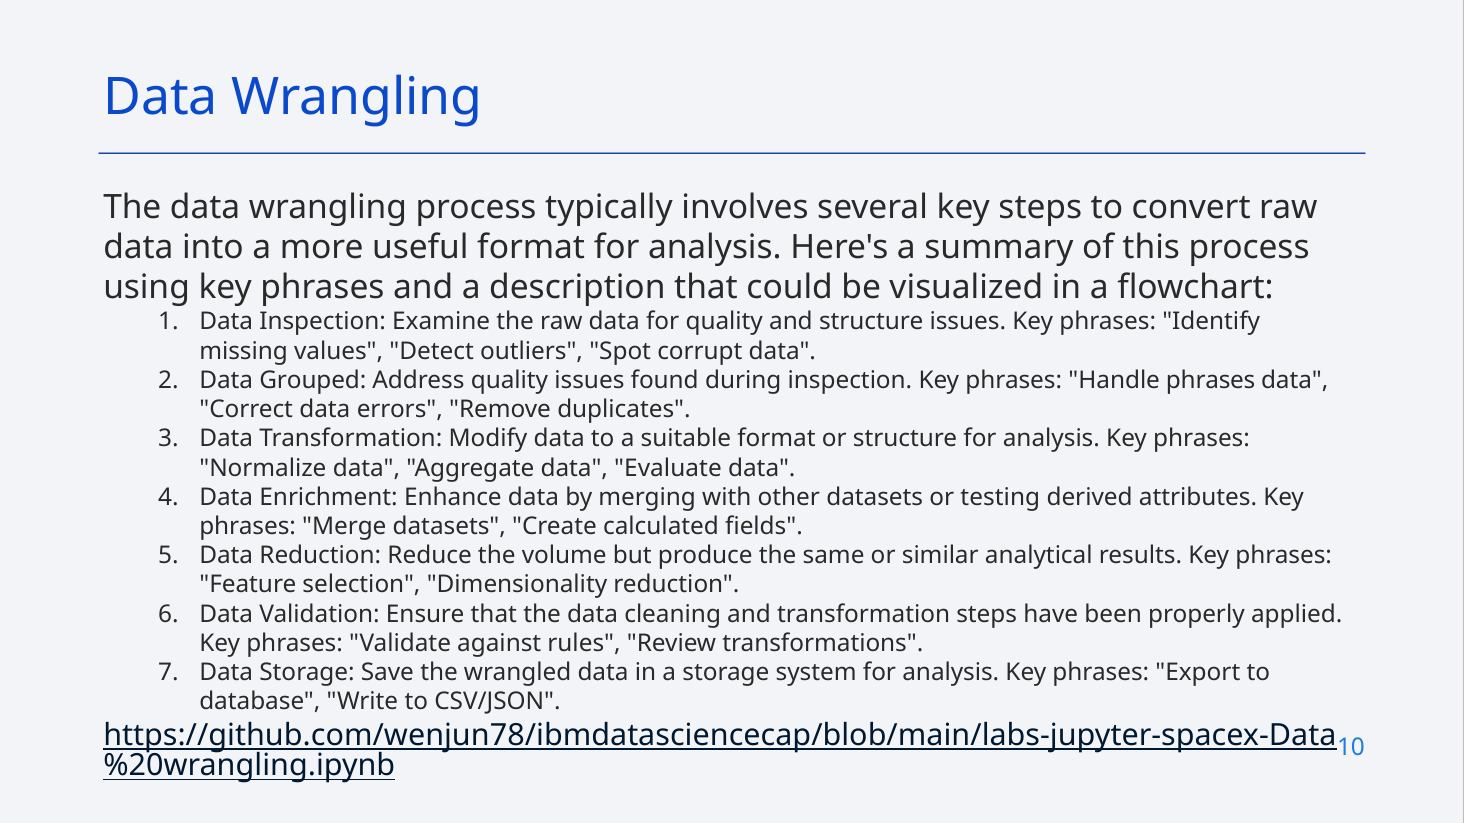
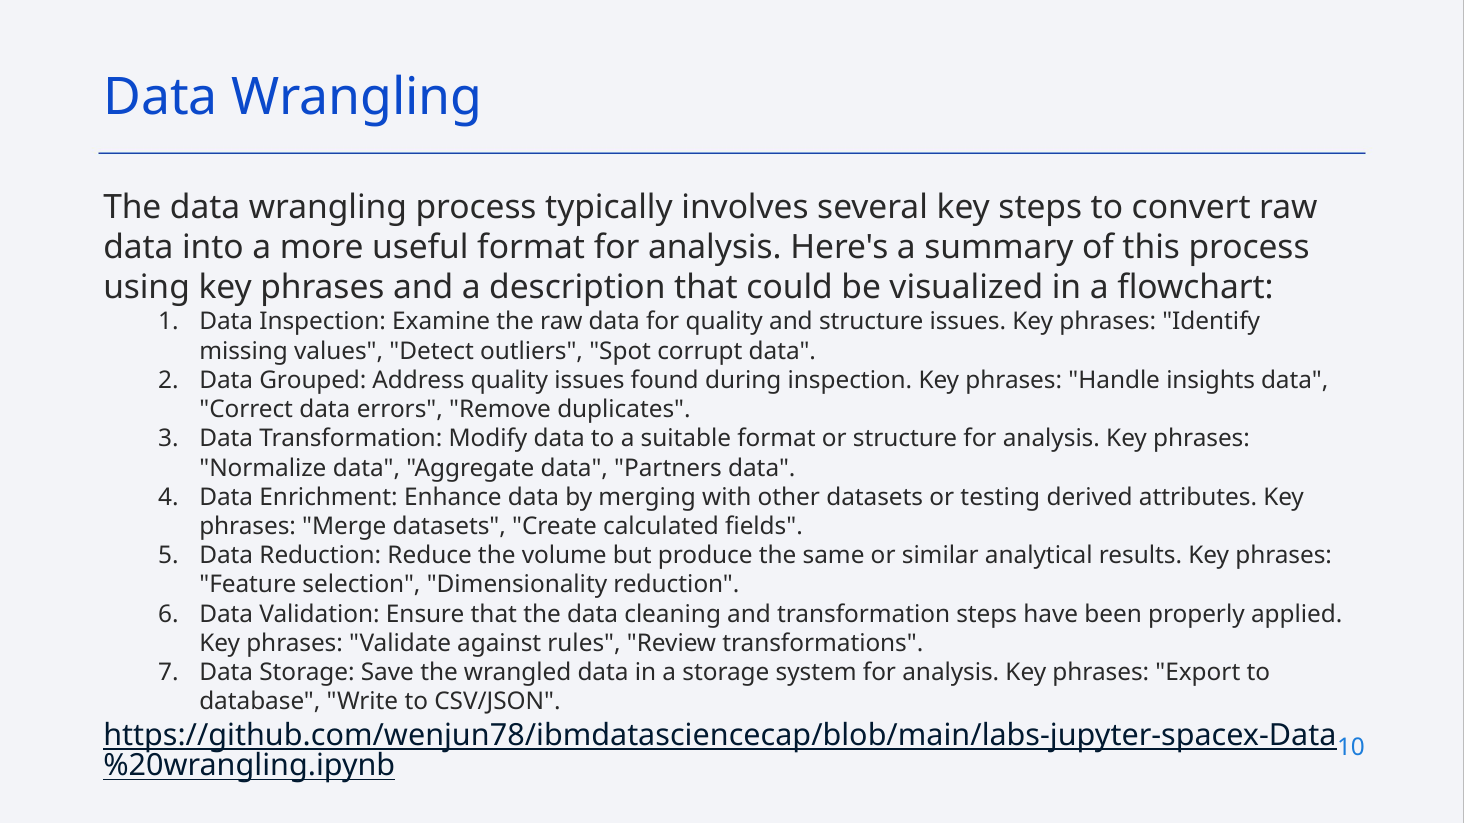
Handle phrases: phrases -> insights (1211, 380)
Evaluate: Evaluate -> Partners (668, 468)
